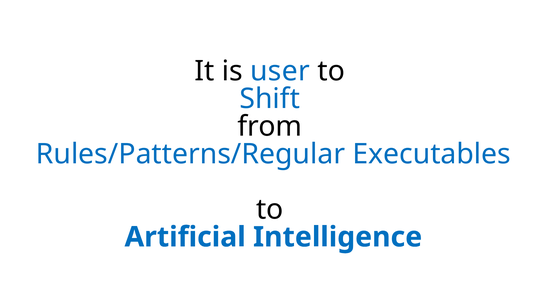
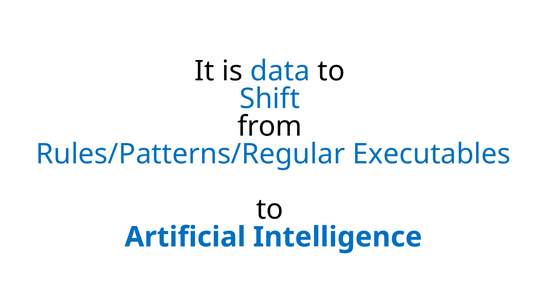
user: user -> data (280, 71)
